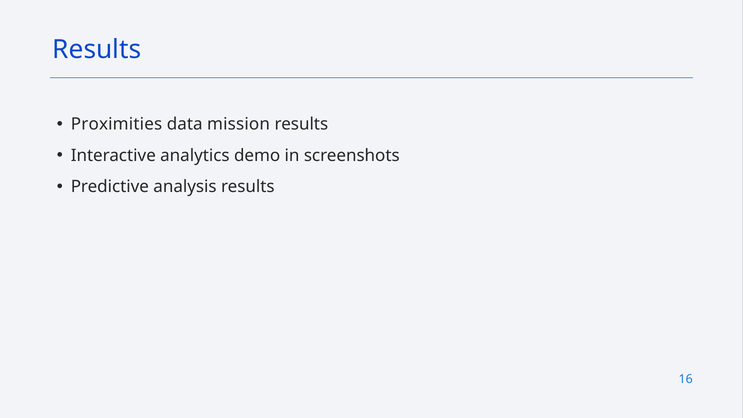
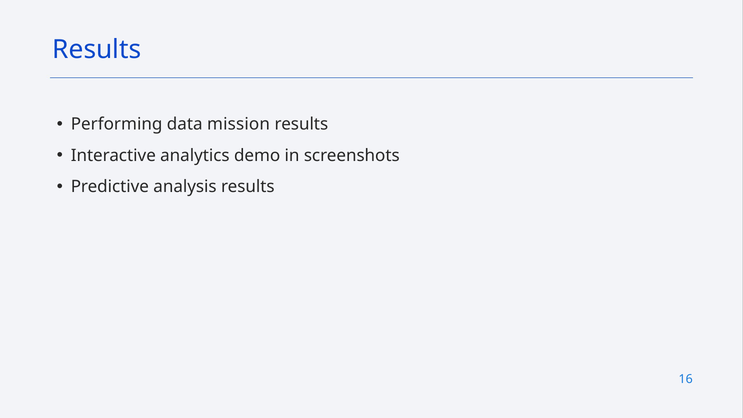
Proximities: Proximities -> Performing (117, 124)
